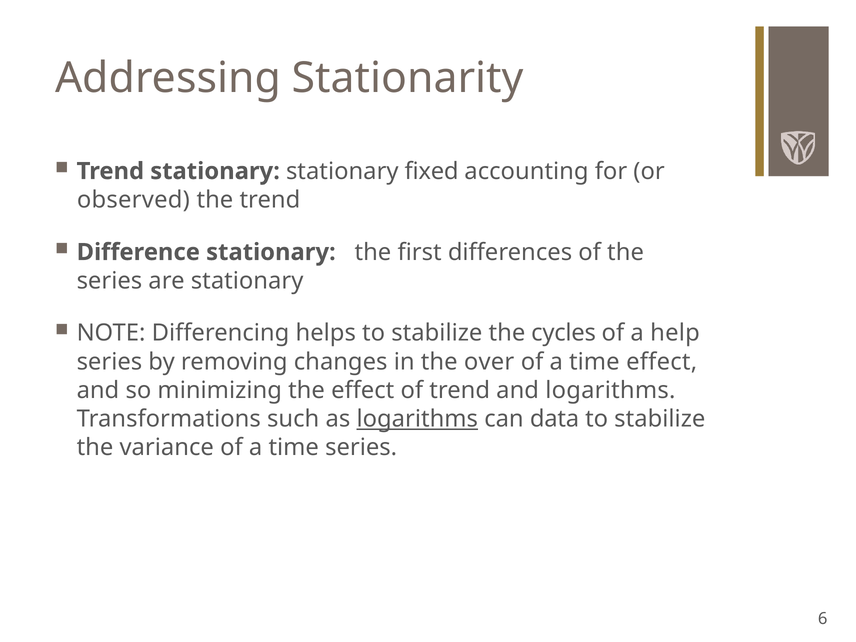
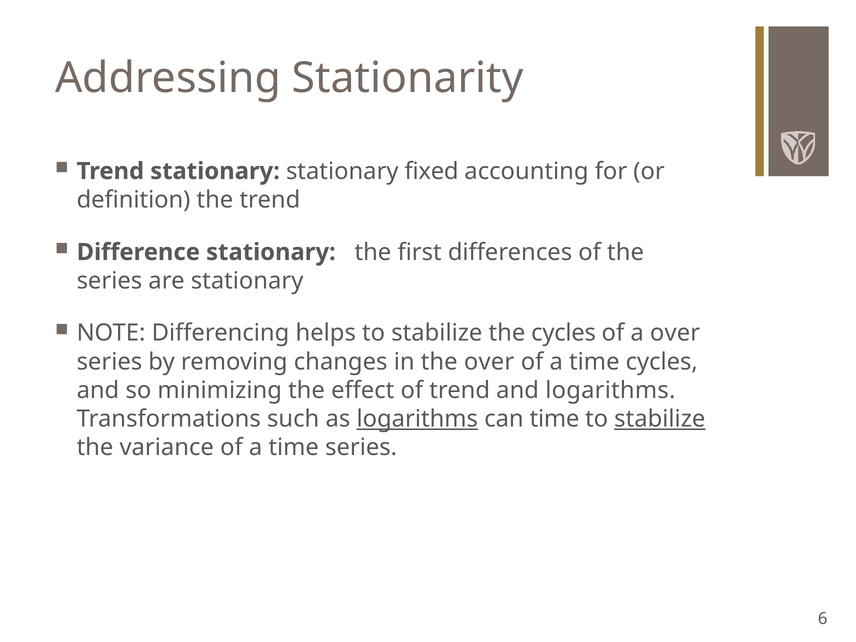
observed: observed -> definition (134, 200)
a help: help -> over (675, 333)
time effect: effect -> cycles (662, 362)
can data: data -> time (555, 419)
stabilize underline: none -> present (660, 419)
